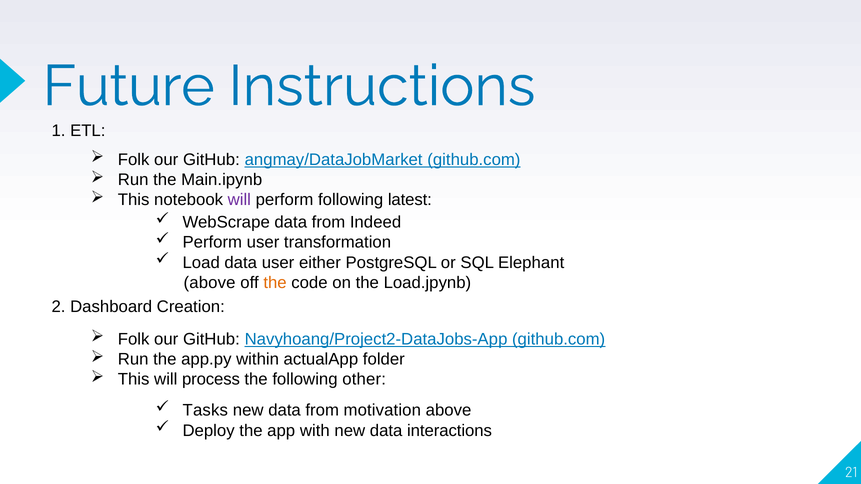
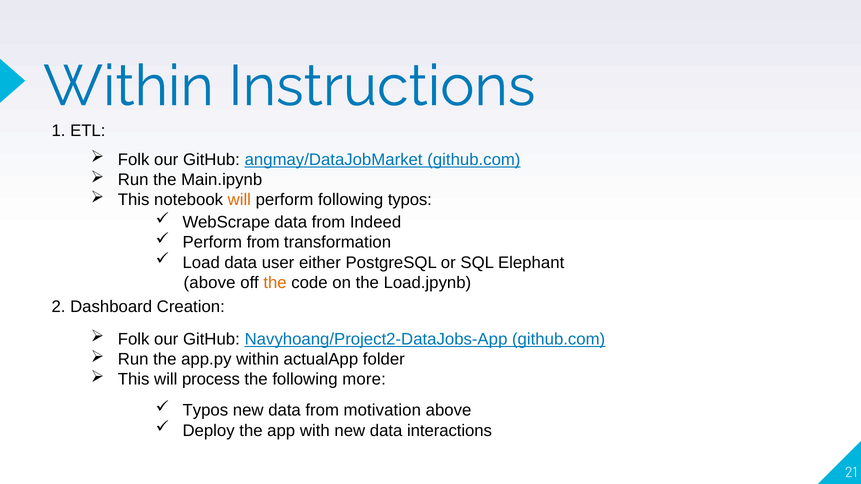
Future: Future -> Within (128, 86)
will colour: purple -> orange (239, 200)
following latest: latest -> typos (410, 200)
Perform user: user -> from (263, 243)
other: other -> more (364, 380)
Tasks: Tasks -> Typos (205, 411)
